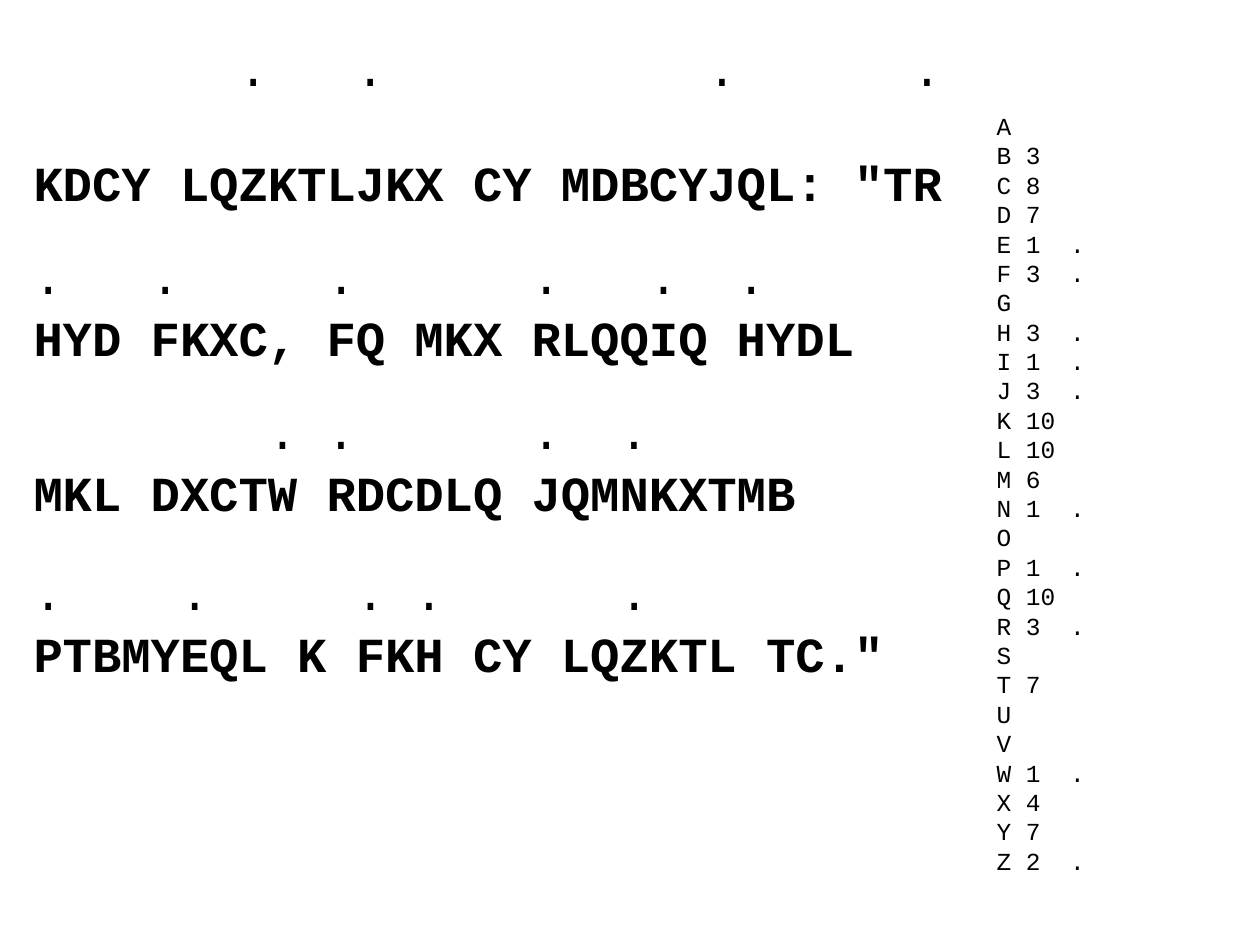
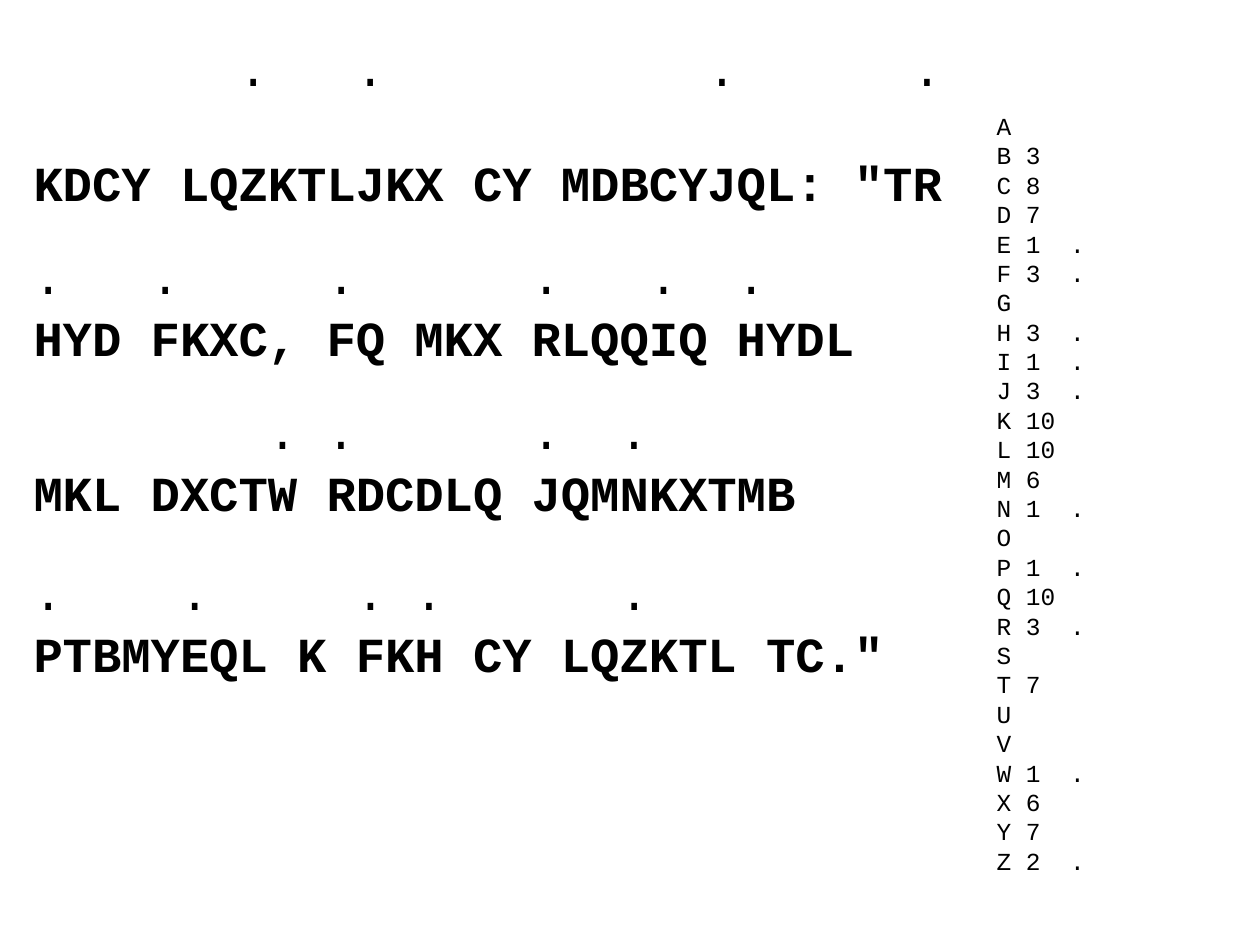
X 4: 4 -> 6 (1033, 803)
